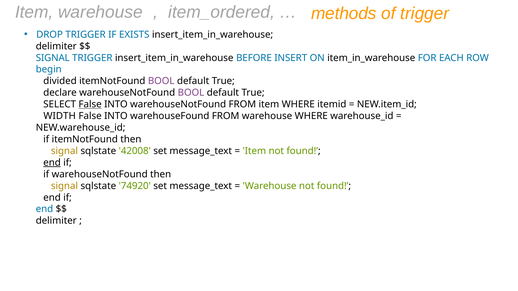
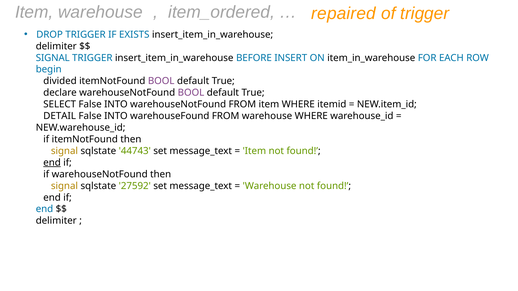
methods: methods -> repaired (344, 13)
False underline: present -> none (90, 105)
WIDTH: WIDTH -> DETAIL (60, 116)
42008: 42008 -> 44743 (135, 151)
74920: 74920 -> 27592 (135, 186)
